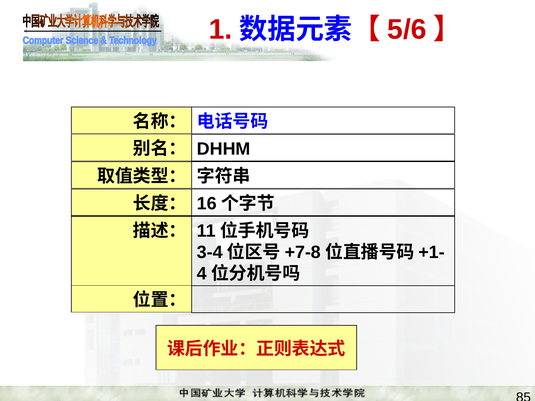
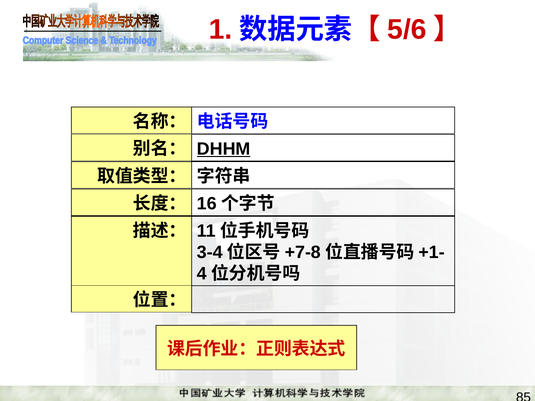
DHHM underline: none -> present (224, 149)
